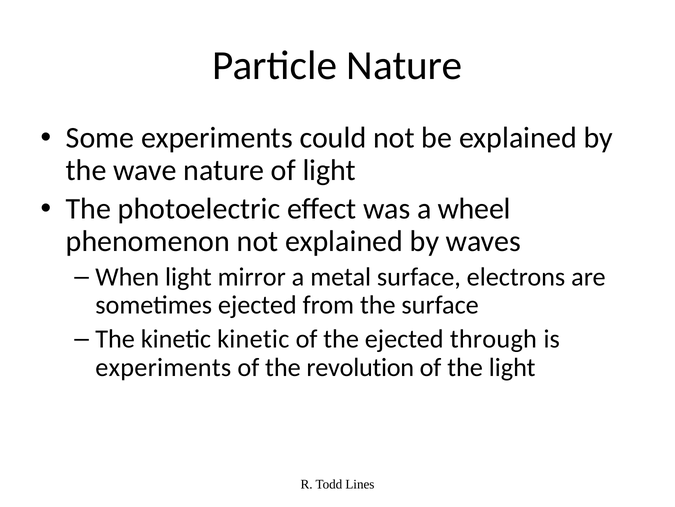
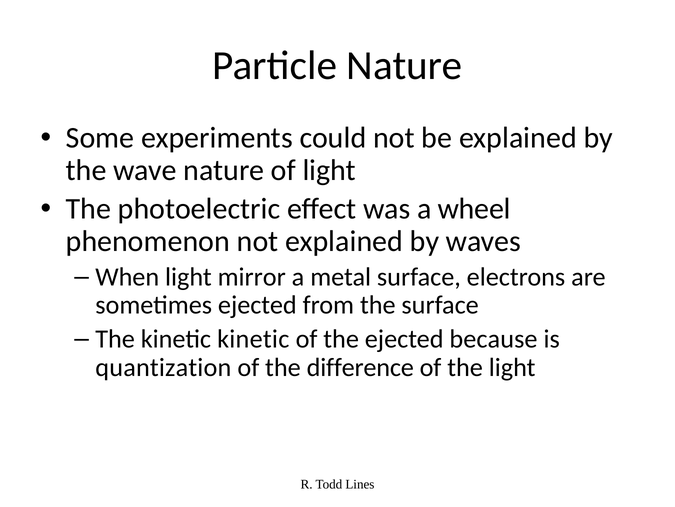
through: through -> because (493, 338)
experiments: experiments -> quantization (163, 367)
revolution: revolution -> difference (360, 367)
